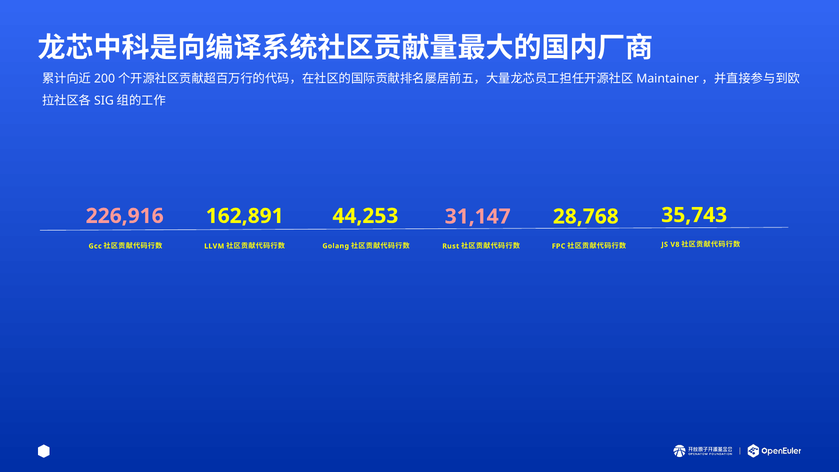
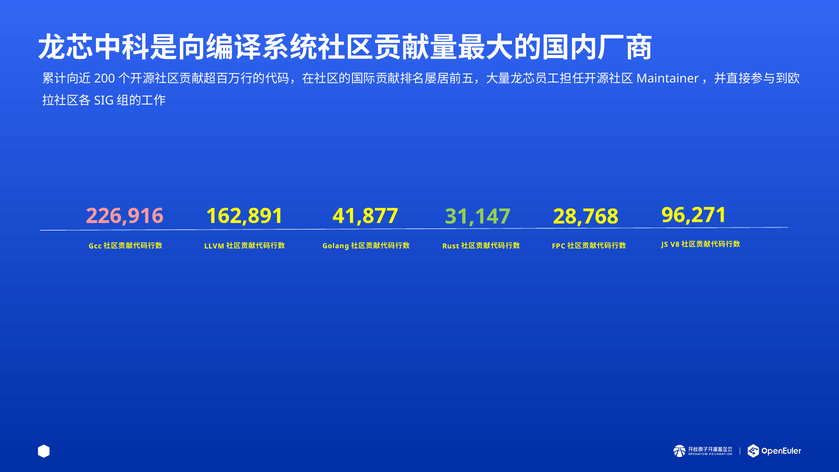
35,743: 35,743 -> 96,271 (694, 215)
44,253: 44,253 -> 41,877 (365, 216)
31,147 colour: pink -> light green (478, 217)
